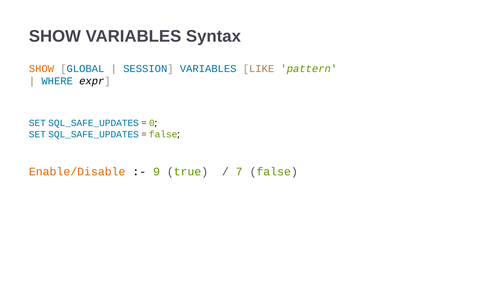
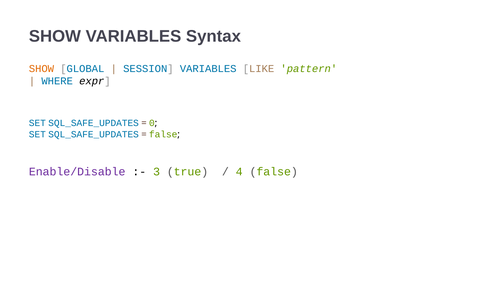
Enable/Disable colour: orange -> purple (77, 172)
9: 9 -> 3 (157, 172)
7: 7 -> 4 (239, 172)
